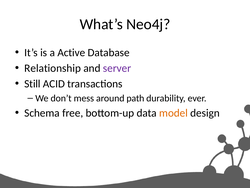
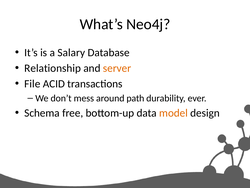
Active: Active -> Salary (71, 52)
server colour: purple -> orange (117, 68)
Still: Still -> File (32, 84)
